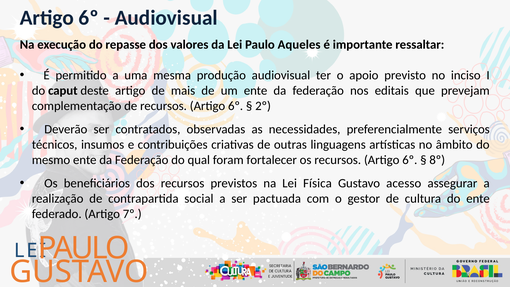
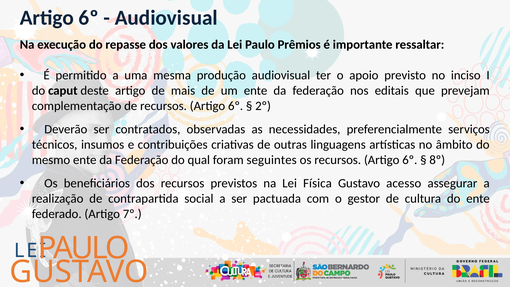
Aqueles: Aqueles -> Prêmios (299, 45)
fortalecer: fortalecer -> seguintes (272, 160)
